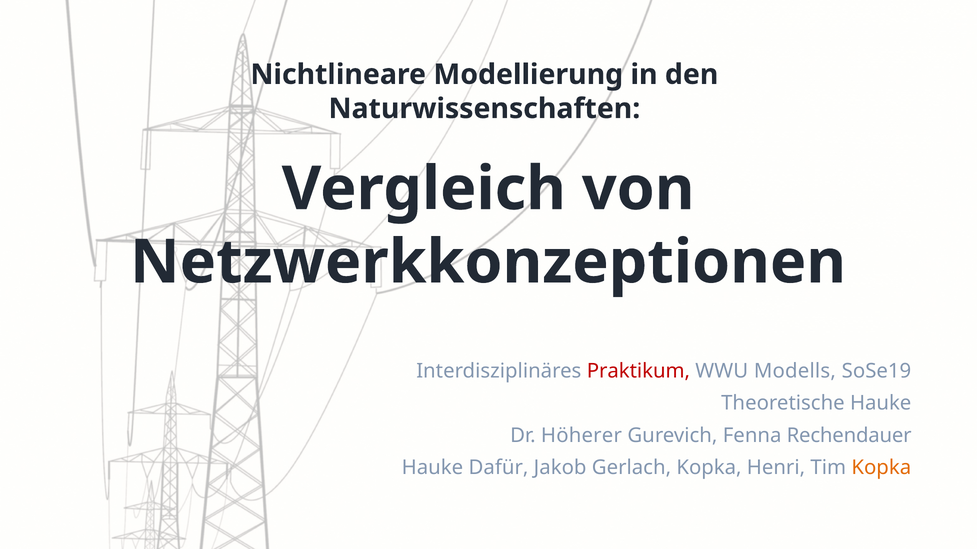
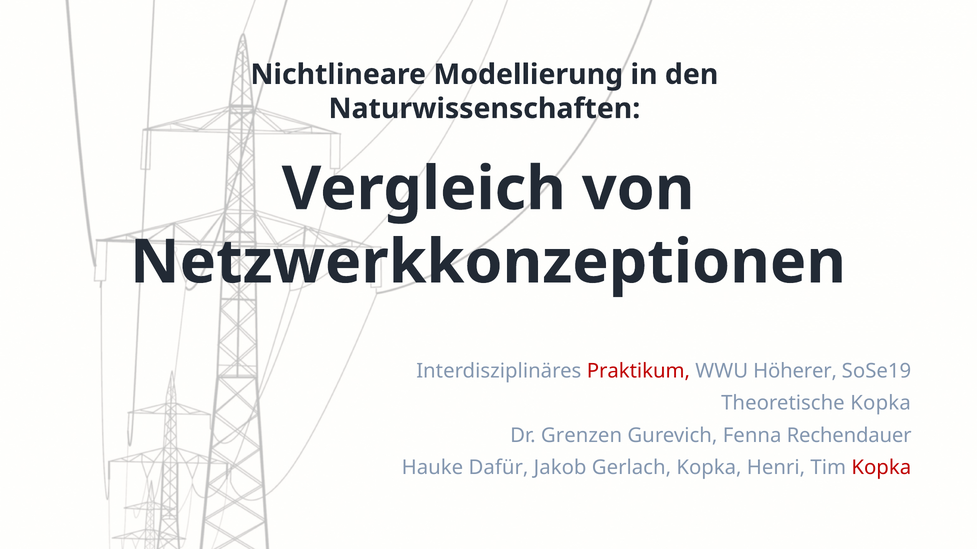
Modells: Modells -> Höherer (795, 371)
Theoretische Hauke: Hauke -> Kopka (881, 404)
Höherer: Höherer -> Grenzen (582, 436)
Kopka colour: orange -> red (881, 468)
